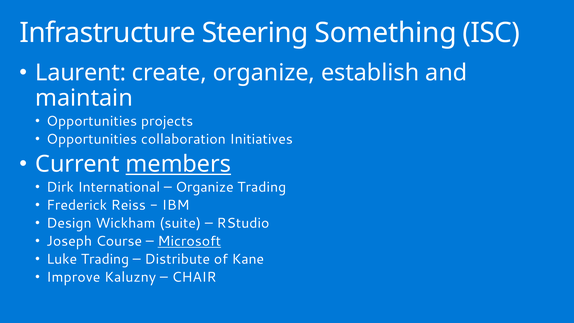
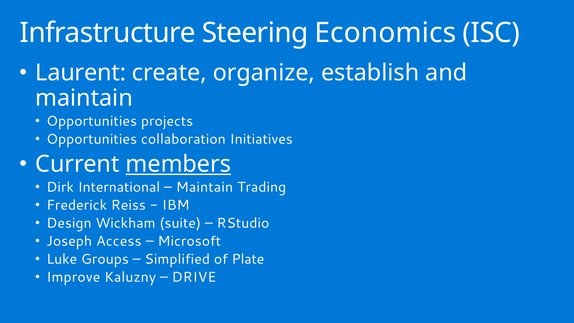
Something: Something -> Economics (385, 33)
Organize: Organize -> Maintain (204, 187)
Course: Course -> Access (119, 241)
Microsoft underline: present -> none (189, 241)
Luke Trading: Trading -> Groups (105, 259)
Distribute: Distribute -> Simplified (177, 259)
Kane: Kane -> Plate (248, 259)
CHAIR: CHAIR -> DRIVE (194, 277)
